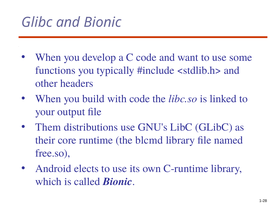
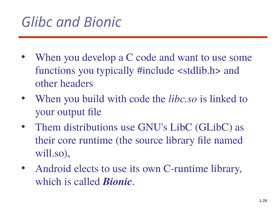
blcmd: blcmd -> source (149, 140)
free.so: free.so -> will.so (53, 153)
